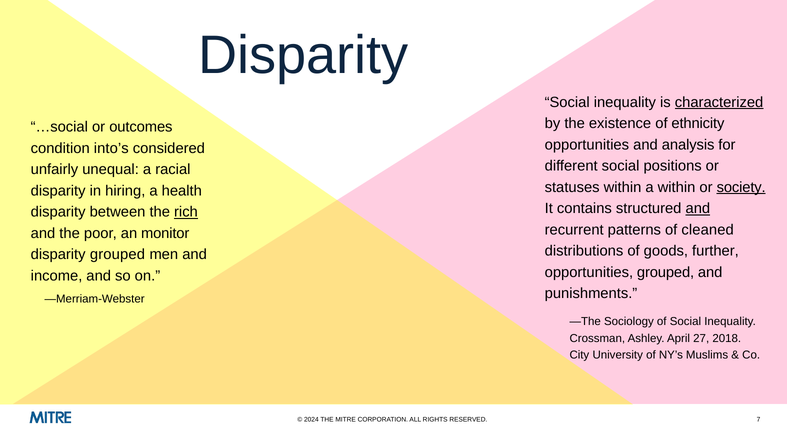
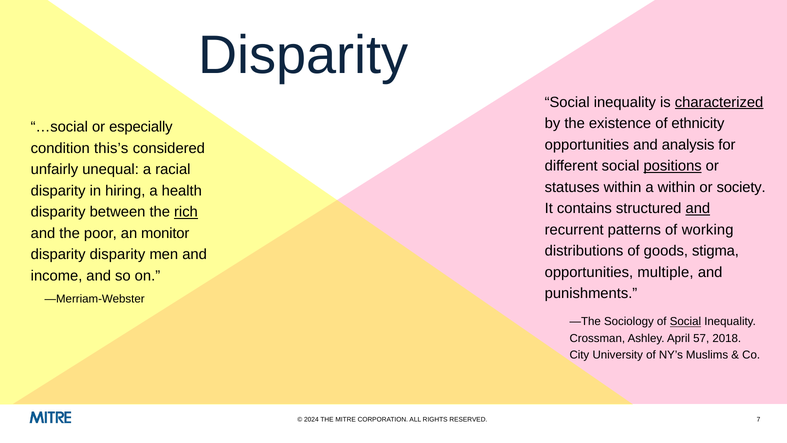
outcomes: outcomes -> especially (141, 127)
into’s: into’s -> this’s (111, 148)
positions underline: none -> present (673, 166)
society underline: present -> none (741, 187)
cleaned: cleaned -> working (708, 230)
further: further -> stigma (716, 251)
disparity grouped: grouped -> disparity (117, 254)
grouped: grouped -> multiple (665, 272)
Social underline: none -> present (685, 321)
27: 27 -> 57 (701, 338)
